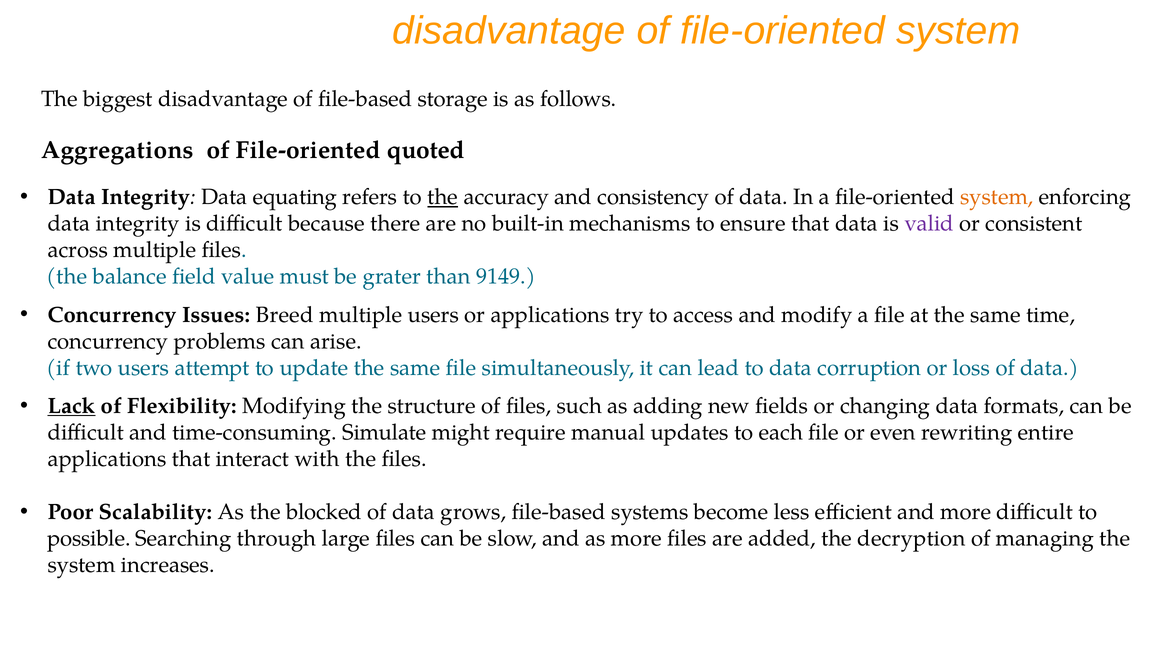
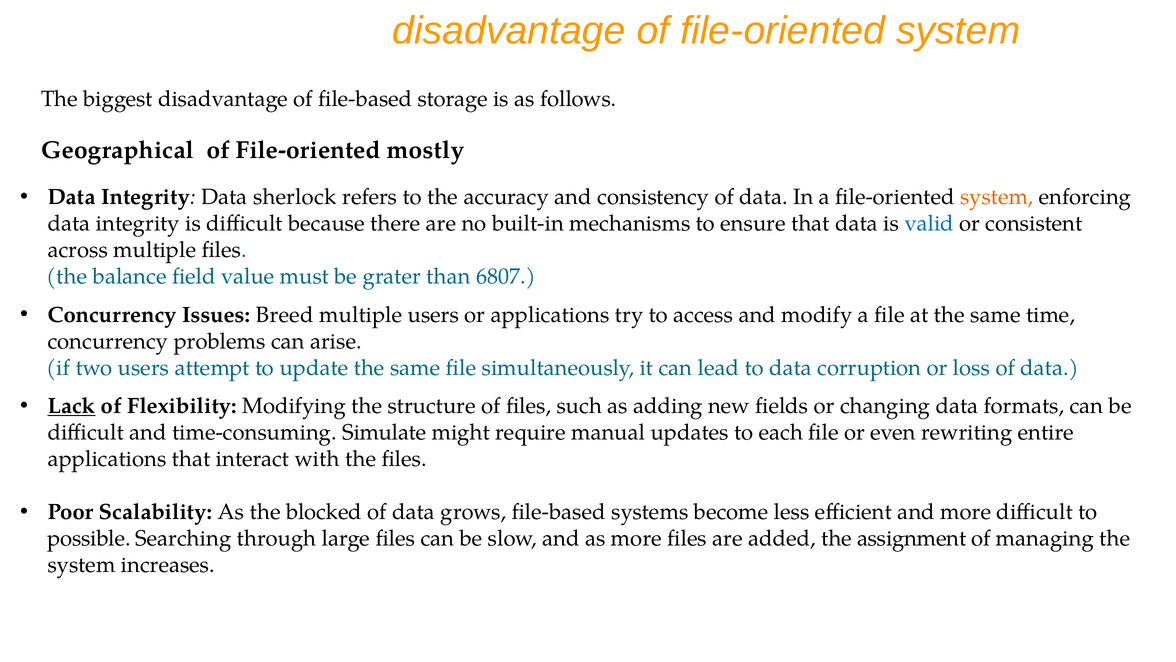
Aggregations: Aggregations -> Geographical (118, 150)
quoted: quoted -> mostly (426, 150)
equating: equating -> sherlock (295, 197)
the underline: present -> none (443, 197)
valid colour: purple -> blue (929, 224)
9149: 9149 -> 6807 (506, 276)
decryption: decryption -> assignment (912, 538)
